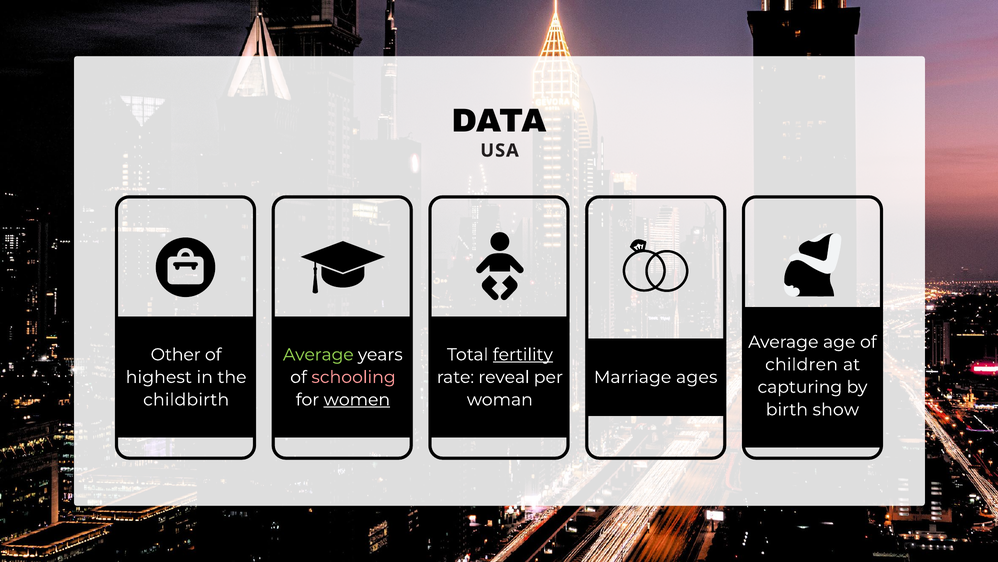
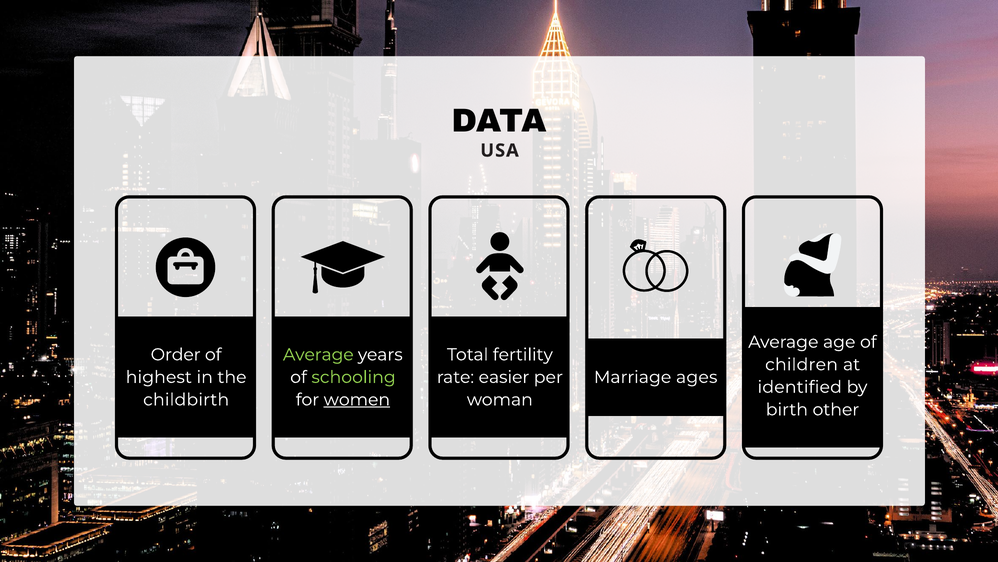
Other: Other -> Order (176, 354)
fertility underline: present -> none (523, 354)
schooling colour: pink -> light green (354, 377)
reveal: reveal -> easier (504, 377)
capturing: capturing -> identified (800, 387)
show: show -> other (836, 409)
